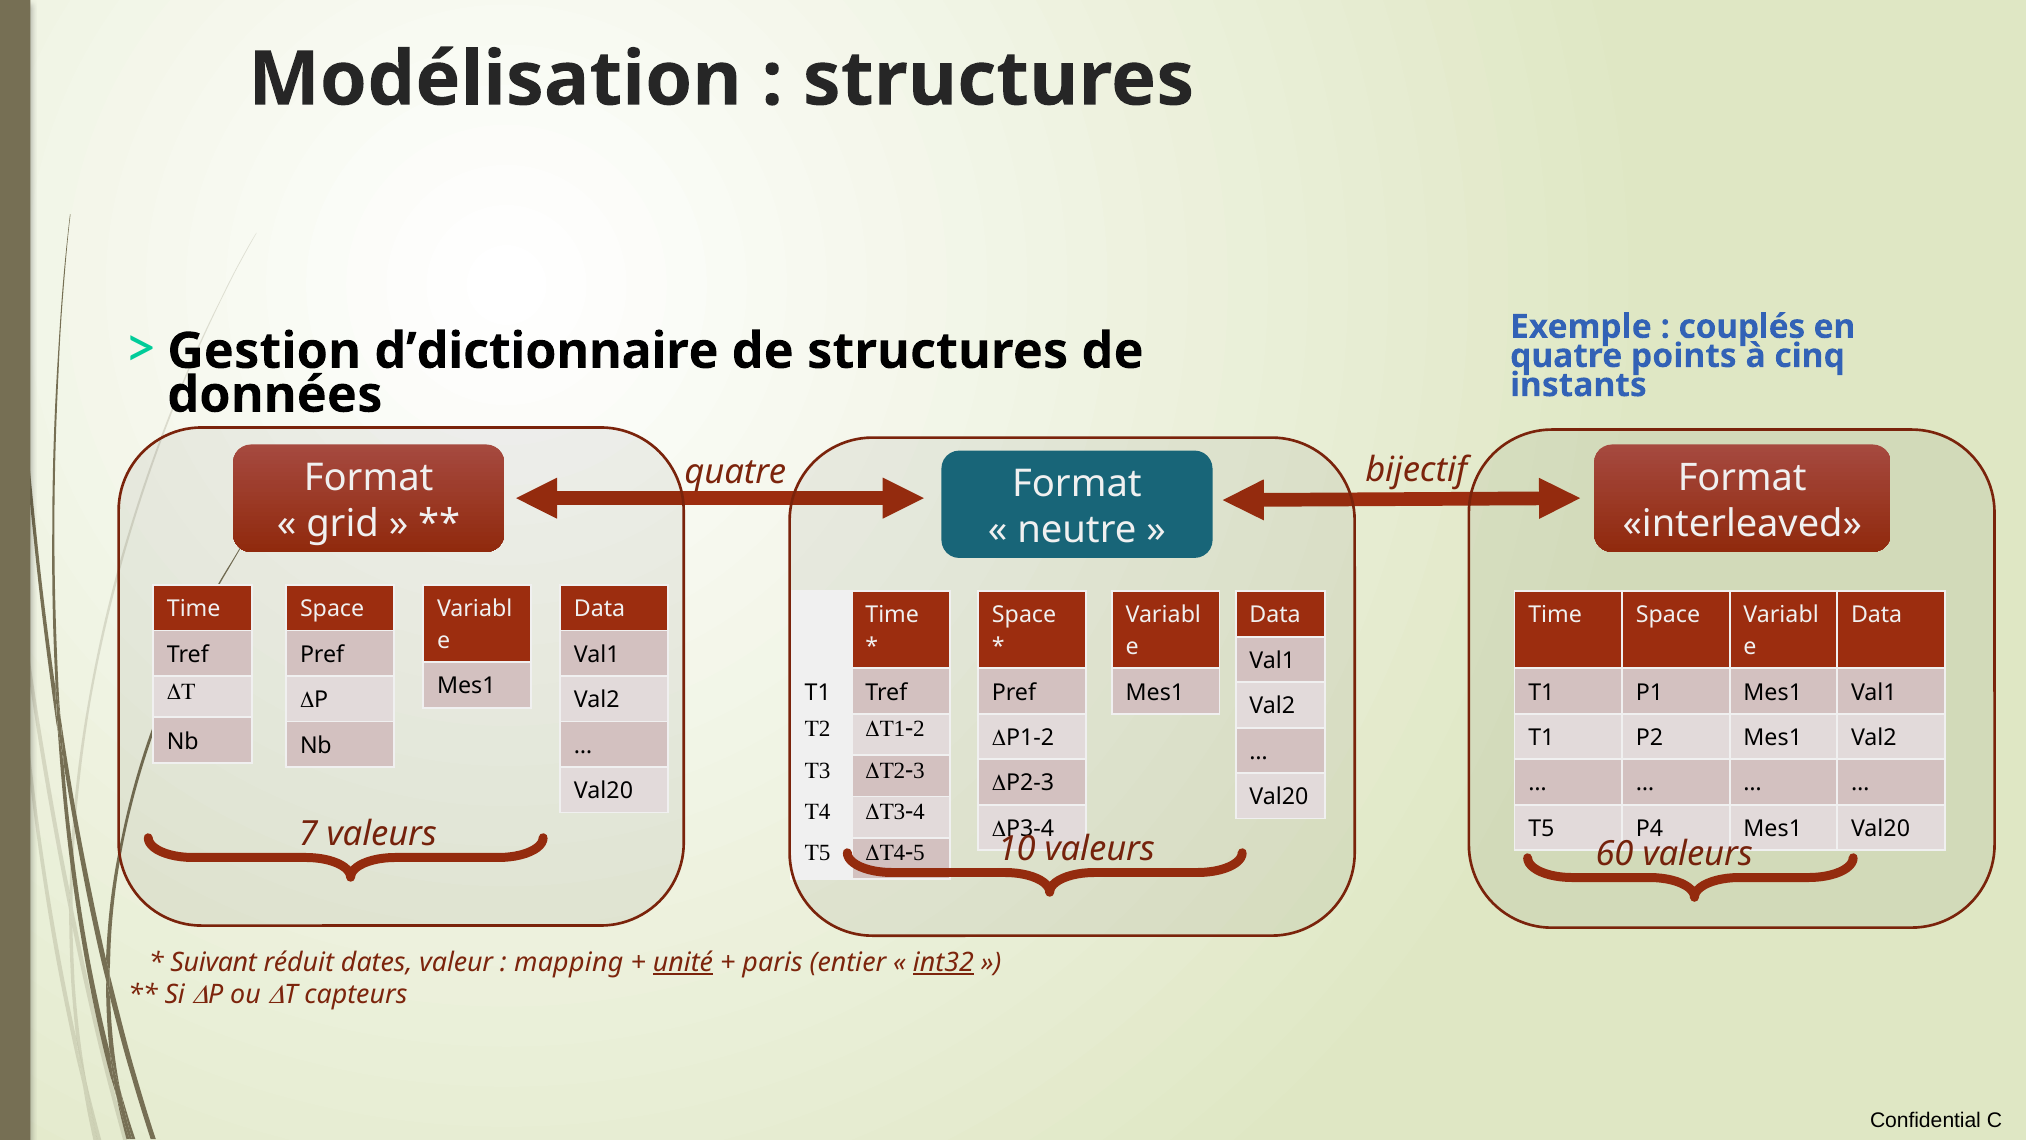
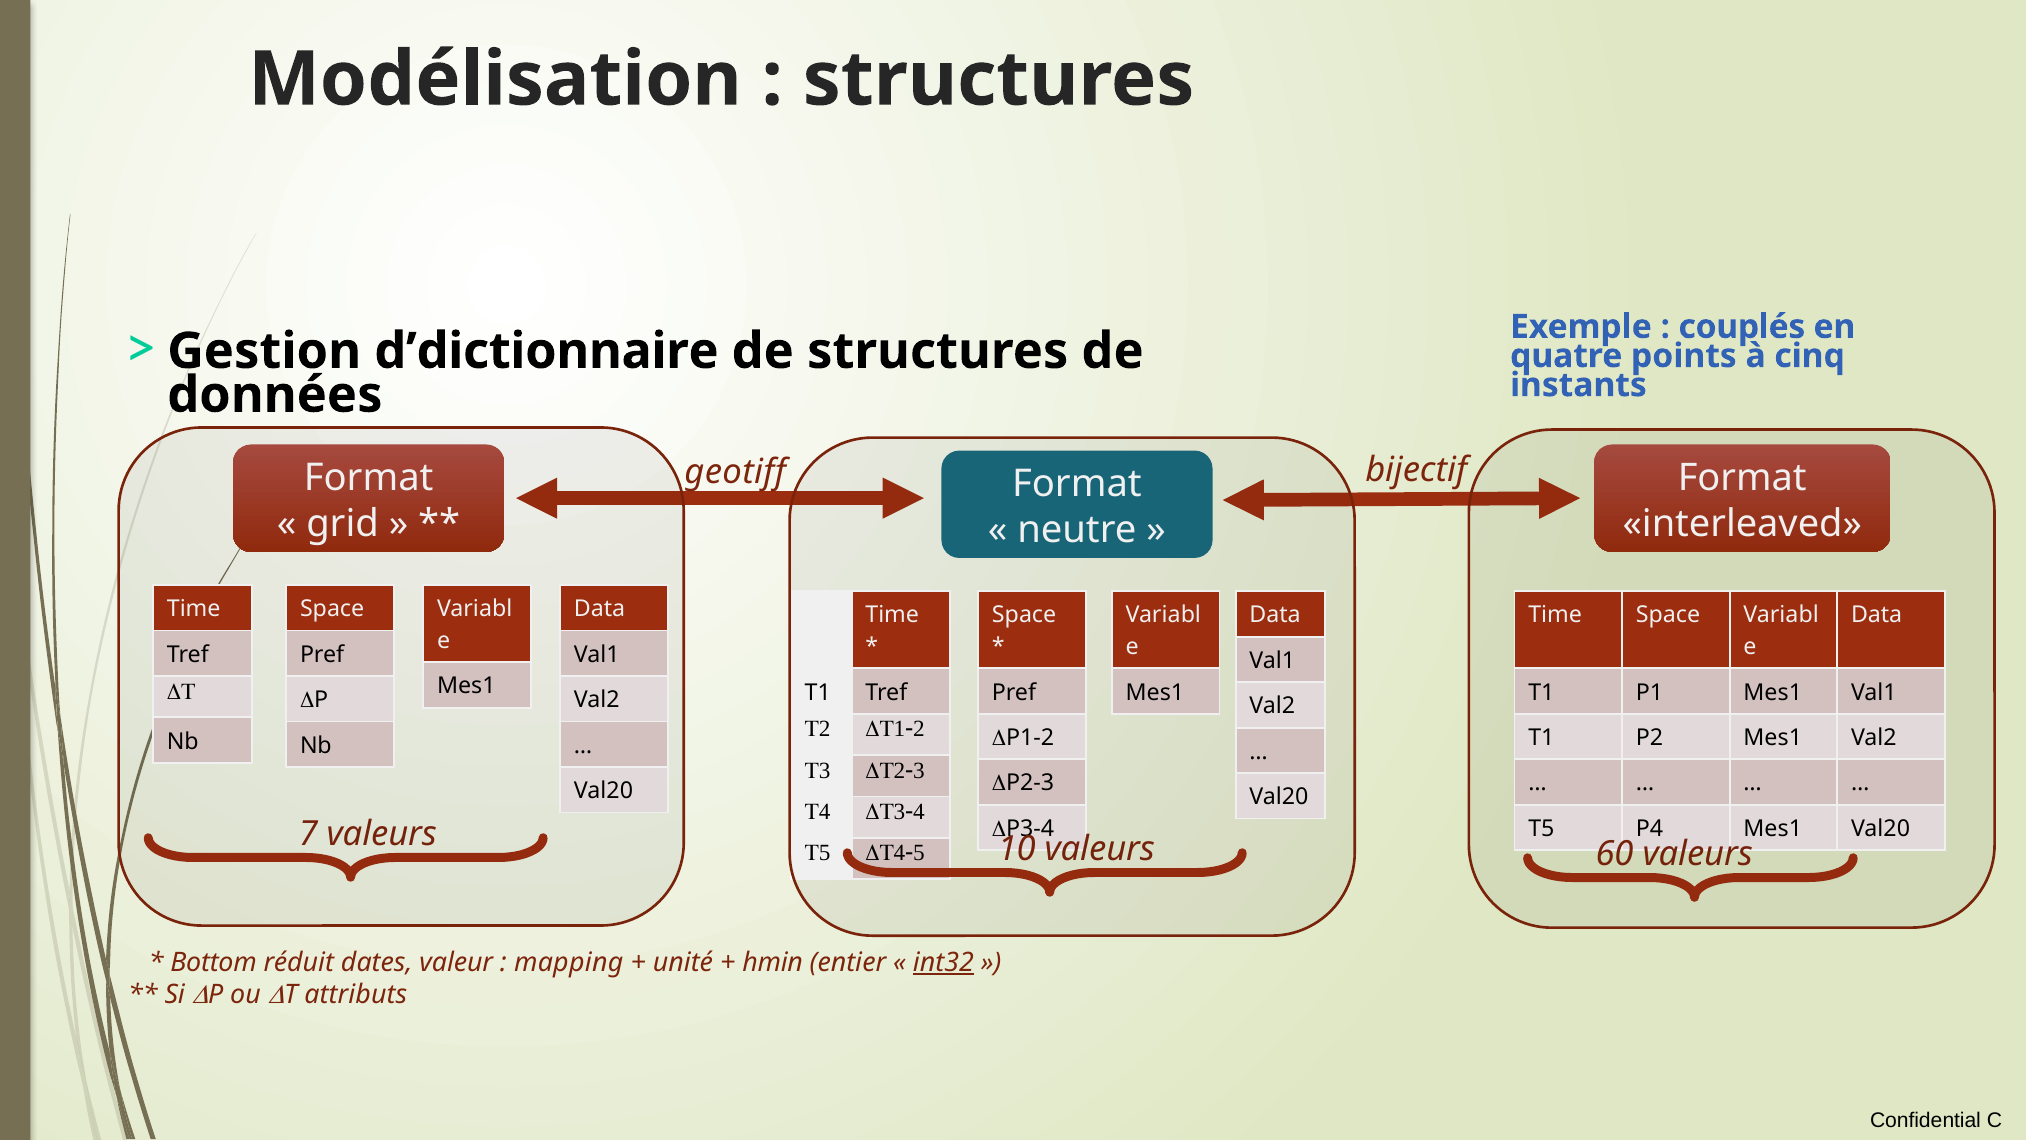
quatre: quatre -> geotiff (735, 472)
Suivant: Suivant -> Bottom (214, 962)
unité underline: present -> none (683, 962)
paris: paris -> hmin (773, 962)
capteurs: capteurs -> attributs (356, 994)
